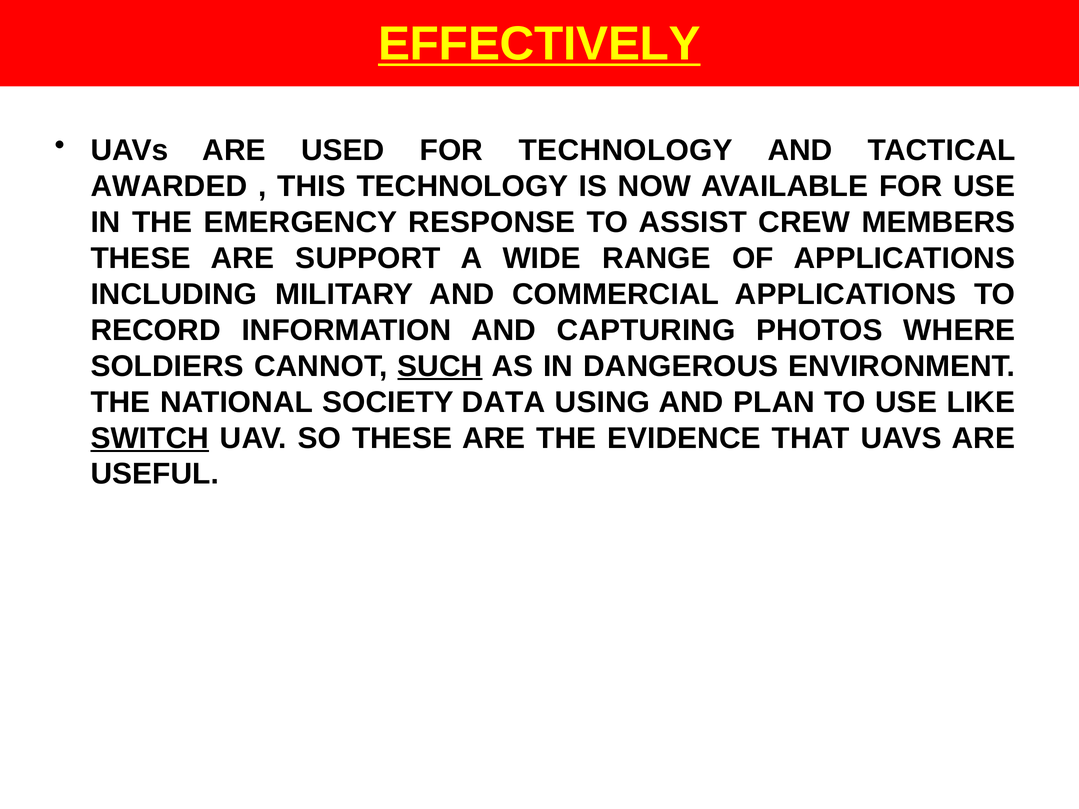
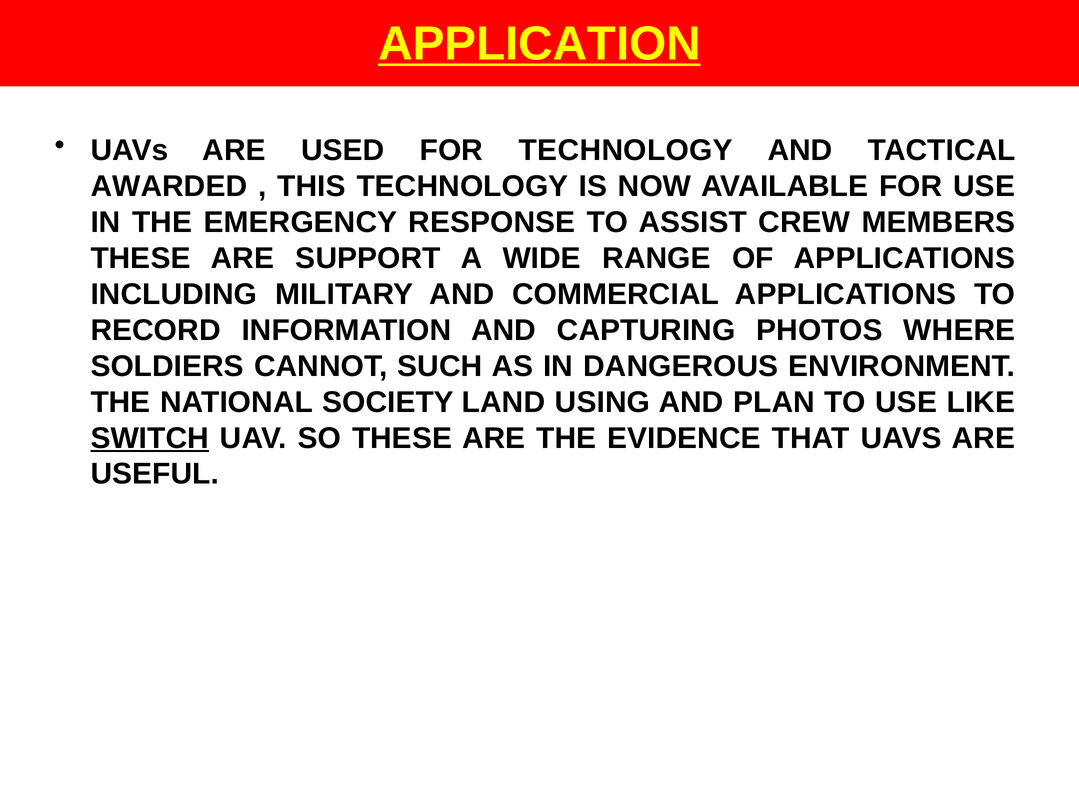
EFFECTIVELY: EFFECTIVELY -> APPLICATION (539, 44)
SUCH underline: present -> none (440, 366)
DATA: DATA -> LAND (504, 402)
